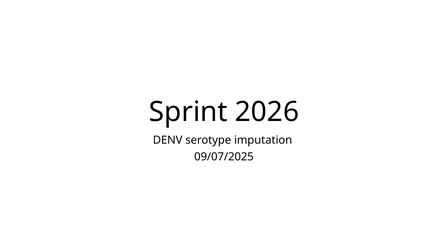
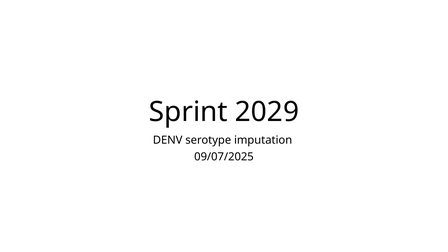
2026: 2026 -> 2029 (267, 112)
